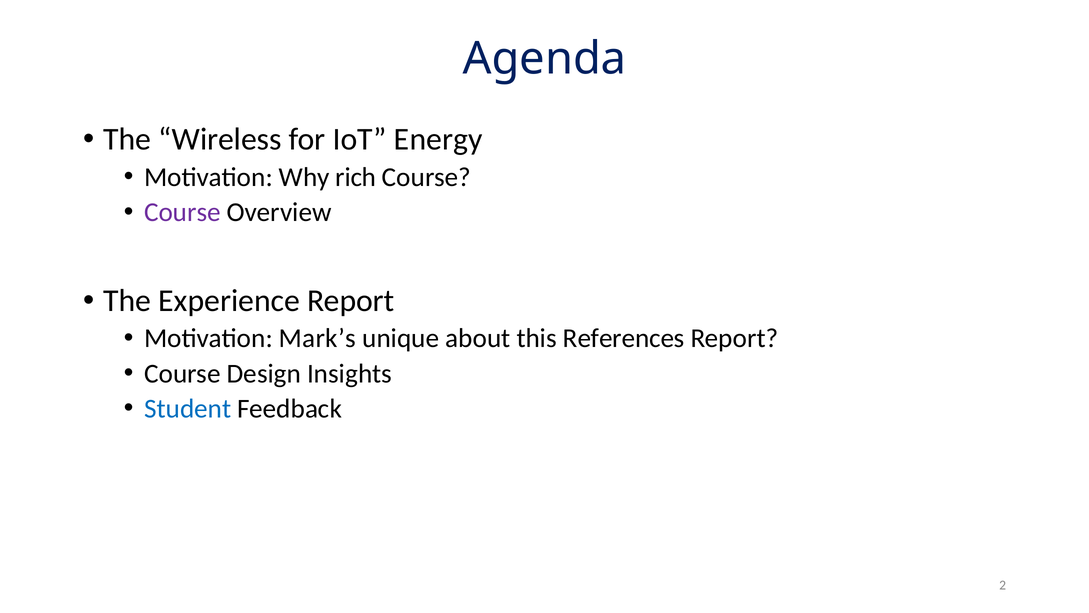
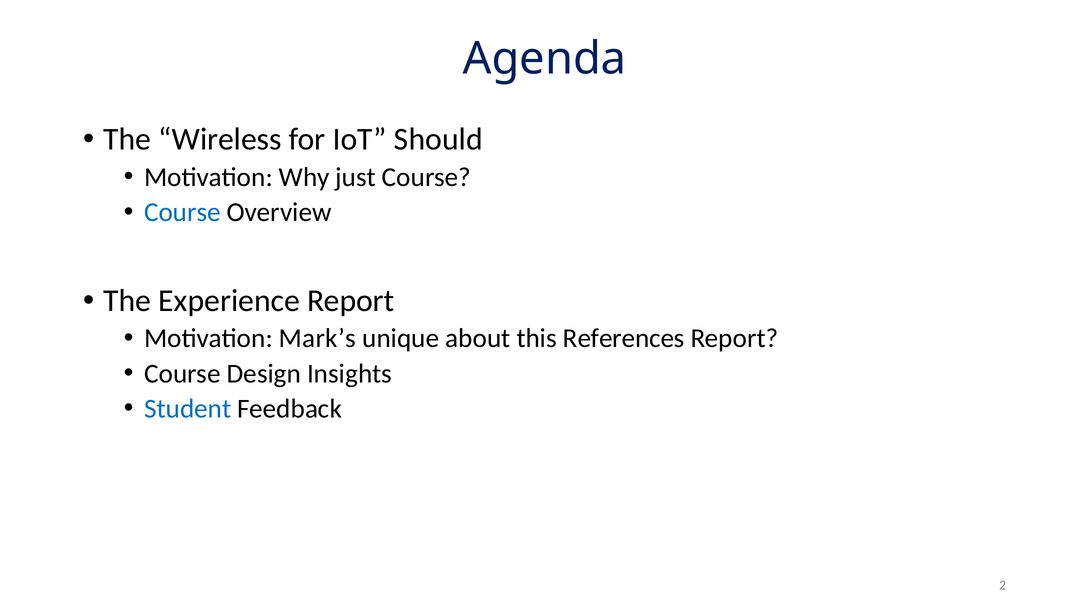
Energy: Energy -> Should (438, 139)
rich: rich -> just (356, 177)
Course colour: purple -> blue (182, 212)
